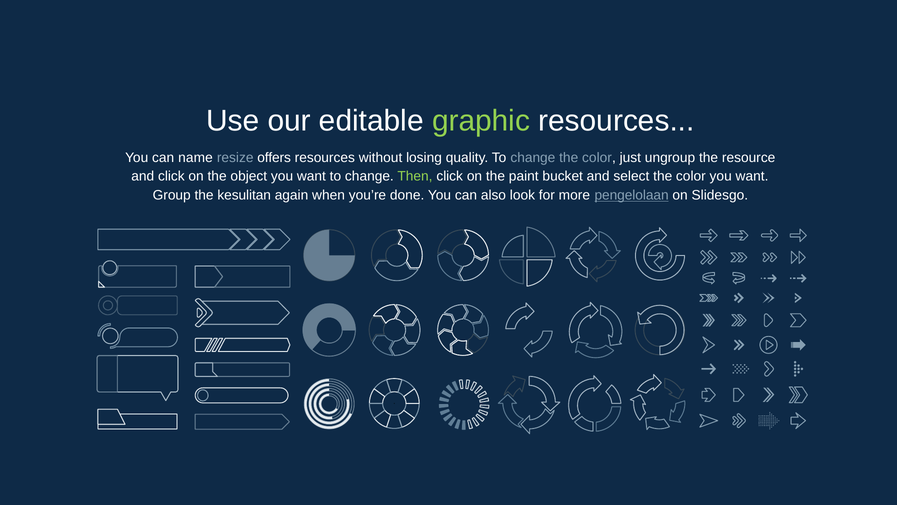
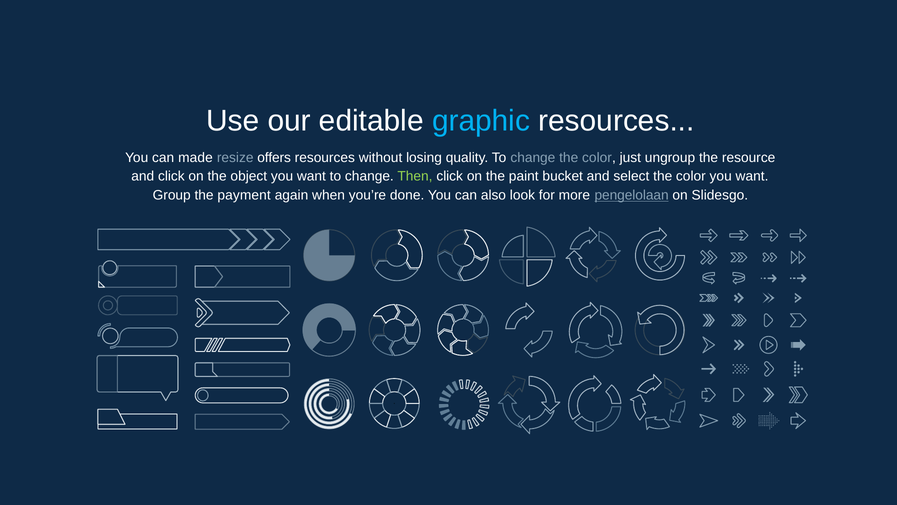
graphic colour: light green -> light blue (481, 121)
name: name -> made (196, 157)
kesulitan: kesulitan -> payment (244, 195)
